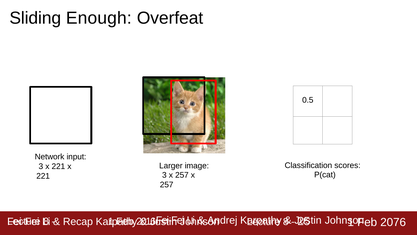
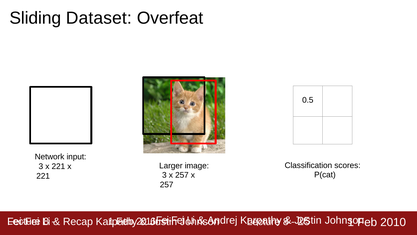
Enough: Enough -> Dataset (99, 18)
2076: 2076 -> 2010 (393, 222)
